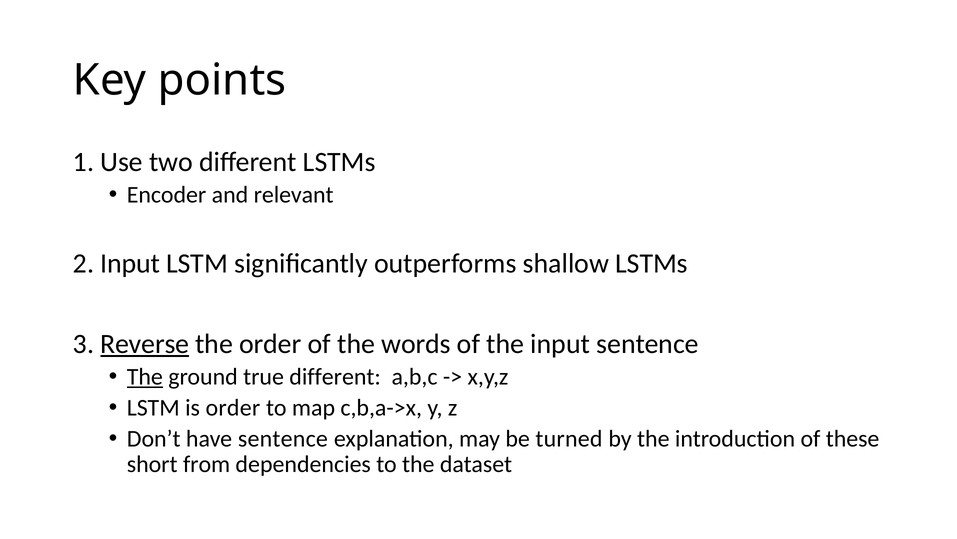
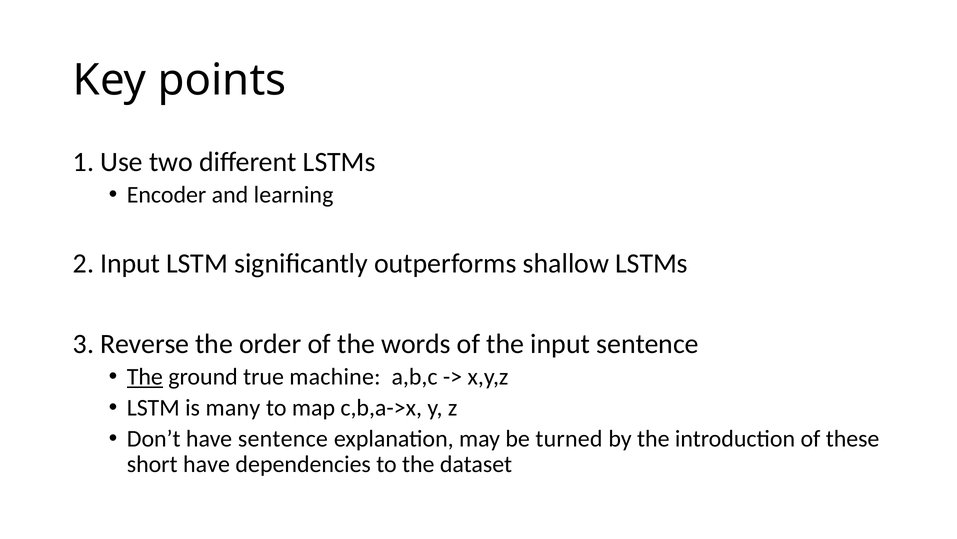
relevant: relevant -> learning (294, 195)
Reverse underline: present -> none (145, 344)
true different: different -> machine (335, 377)
is order: order -> many (233, 407)
short from: from -> have (207, 464)
